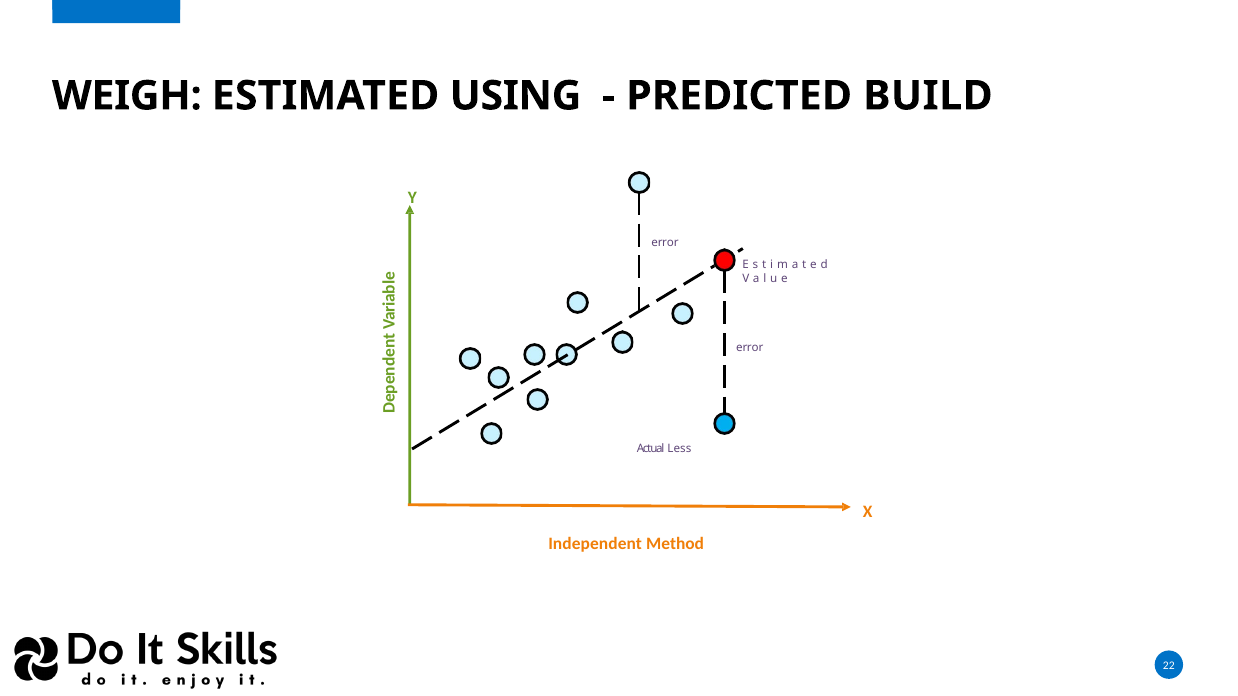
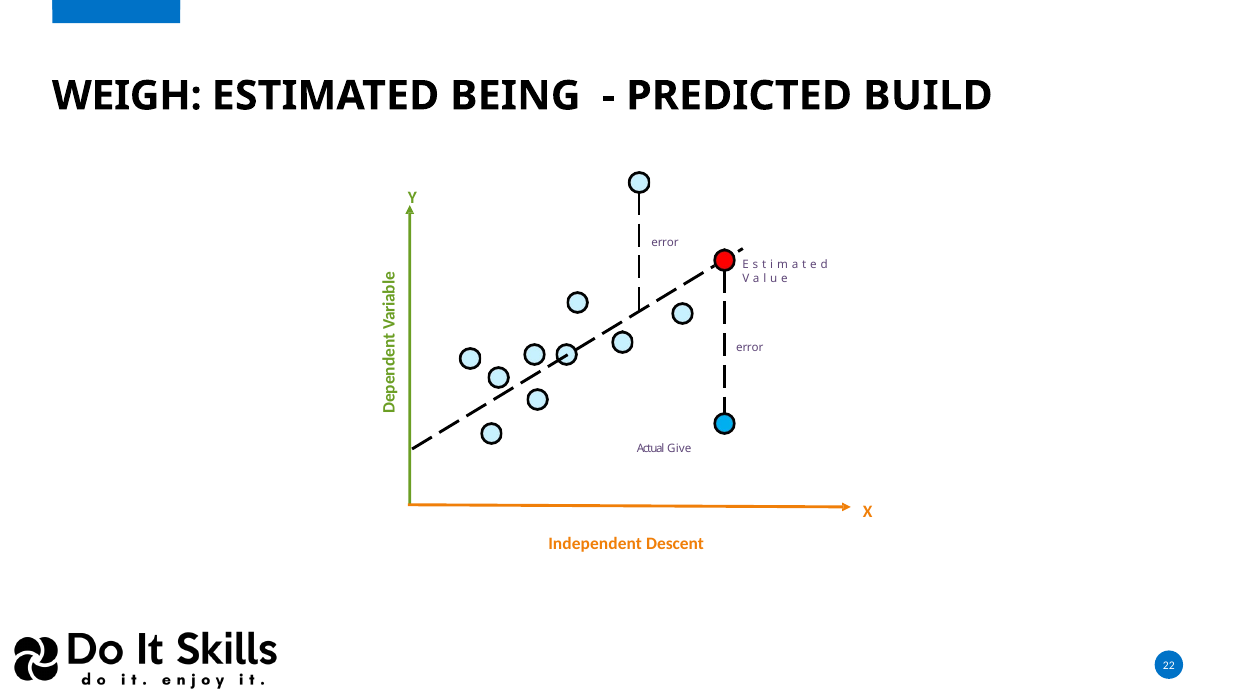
USING: USING -> BEING (515, 96)
Less: Less -> Give (679, 449)
Method: Method -> Descent (675, 544)
